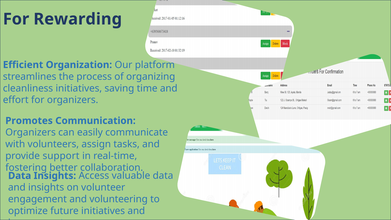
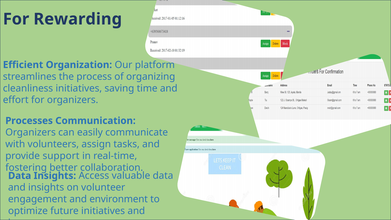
Promotes: Promotes -> Processes (29, 121)
volunteering: volunteering -> environment (119, 199)
